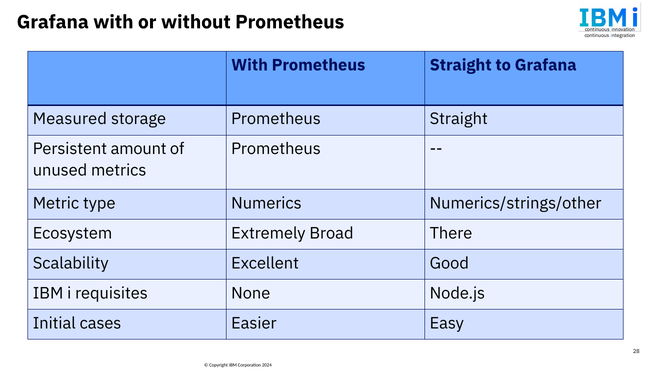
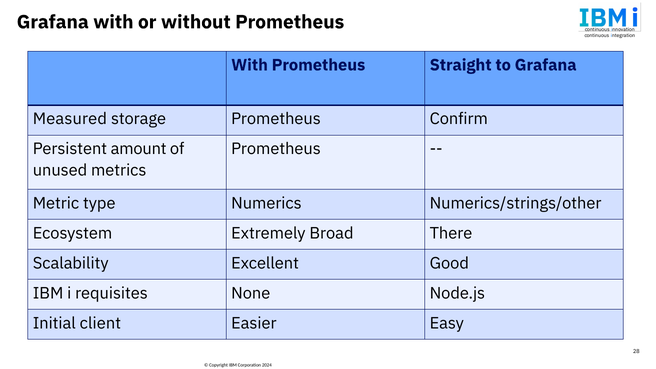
storage Prometheus Straight: Straight -> Confirm (459, 119)
cases: cases -> client (100, 323)
